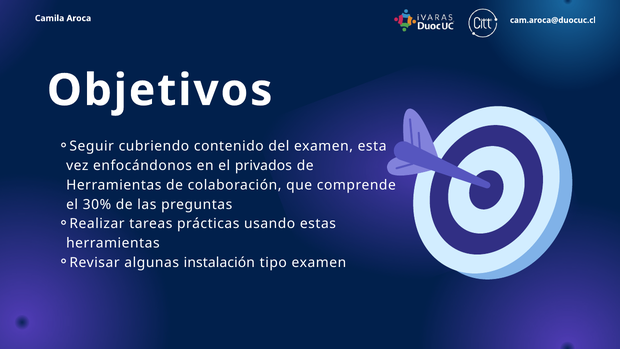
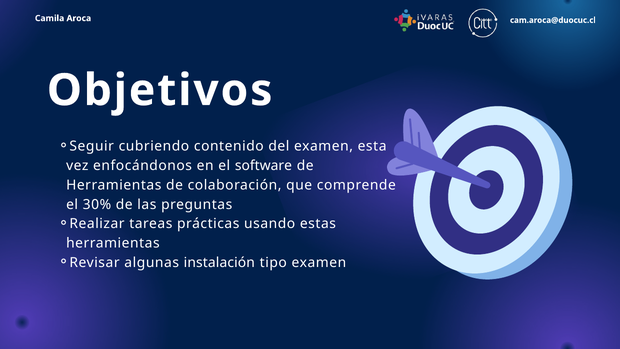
privados: privados -> software (263, 166)
